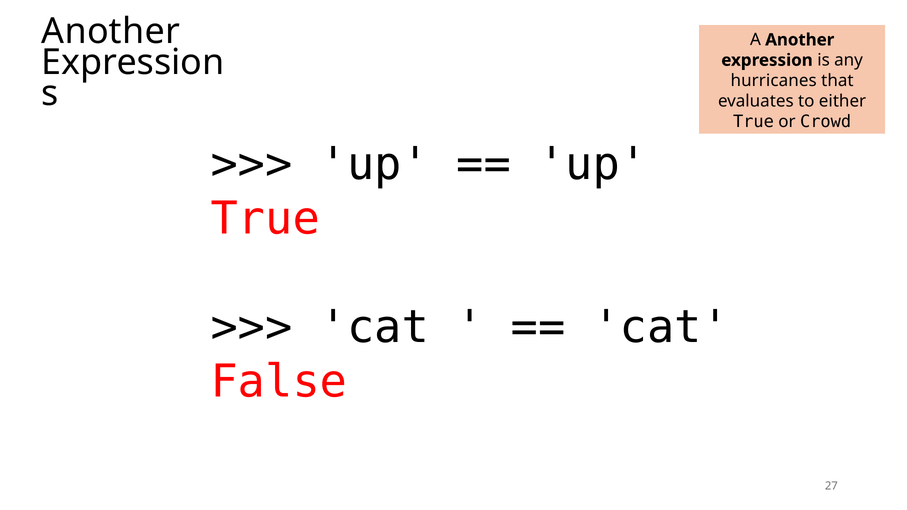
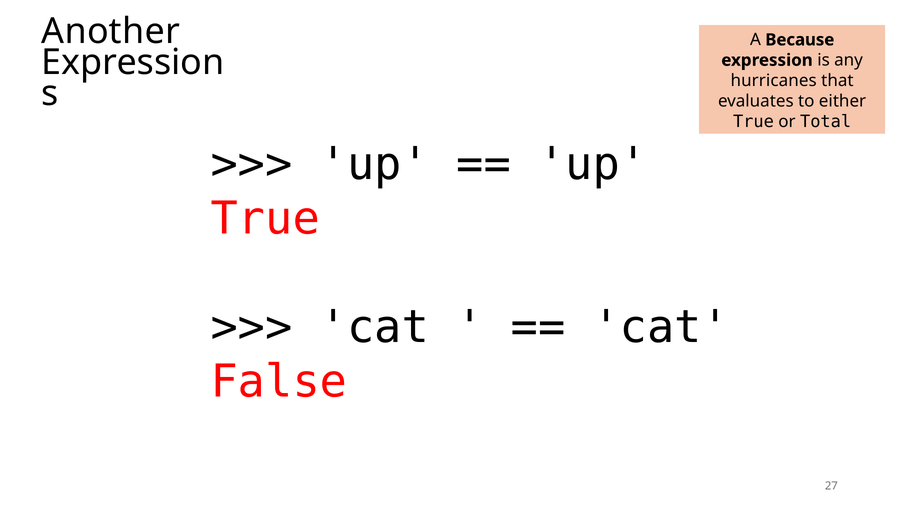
A Another: Another -> Because (800, 40)
Crowd: Crowd -> Total (826, 121)
